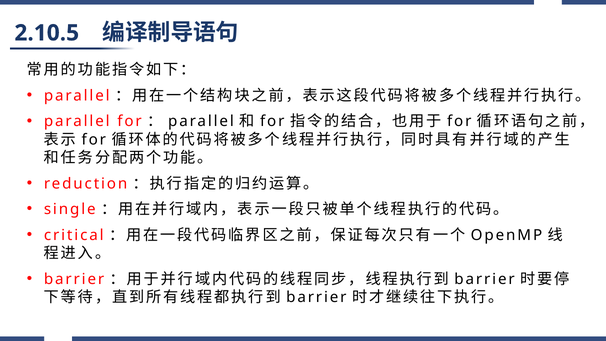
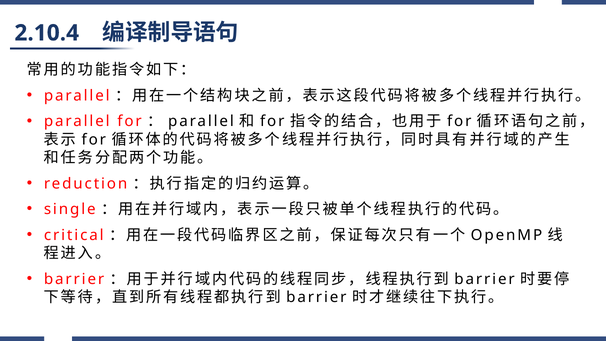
2.10.5: 2.10.5 -> 2.10.4 (47, 33)
